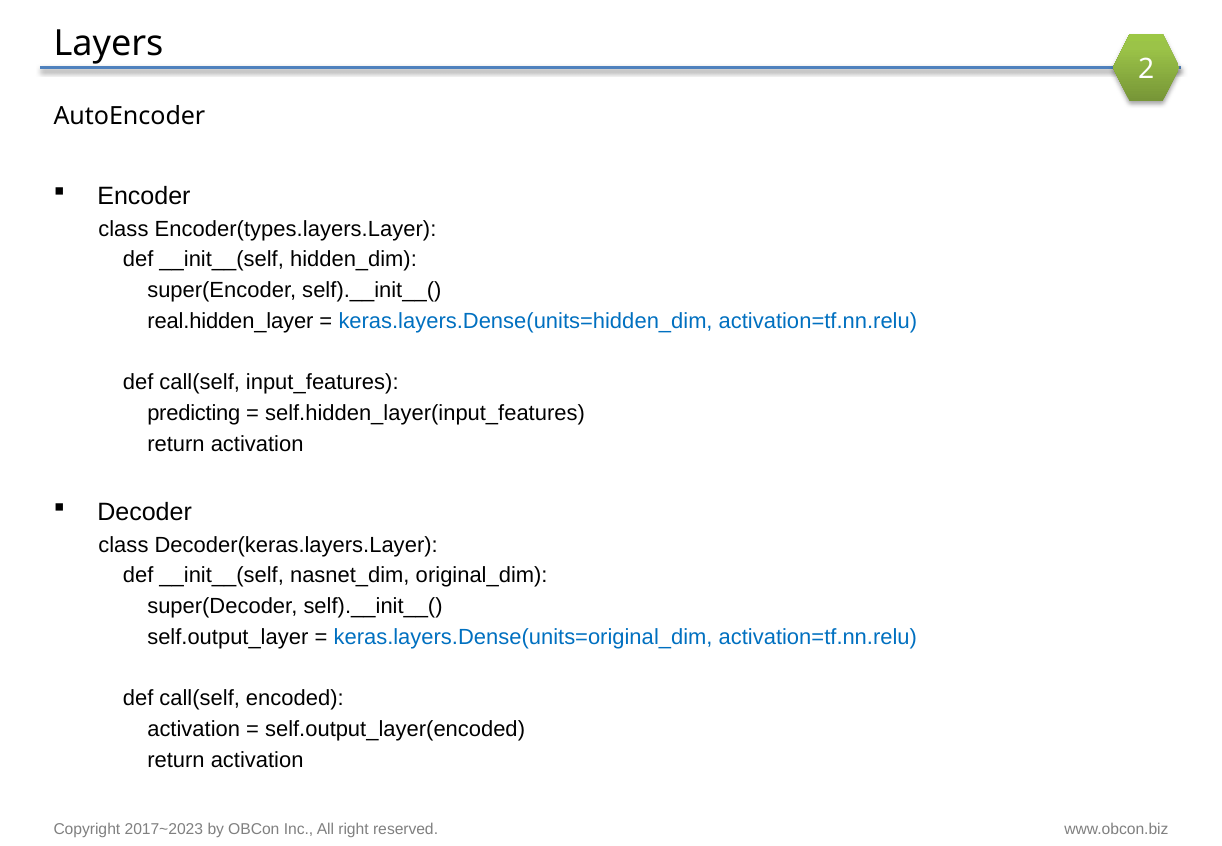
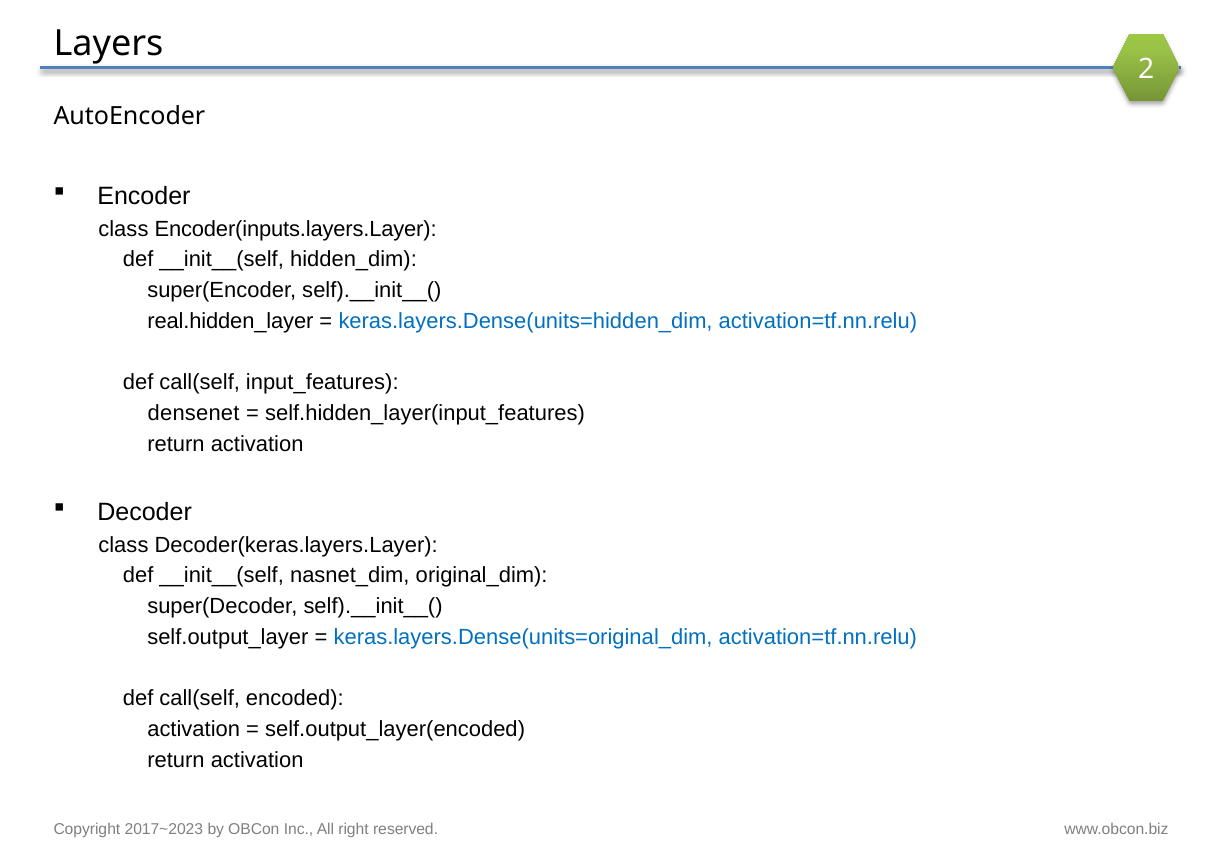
Encoder(types.layers.Layer: Encoder(types.layers.Layer -> Encoder(inputs.layers.Layer (296, 229)
predicting: predicting -> densenet (194, 413)
